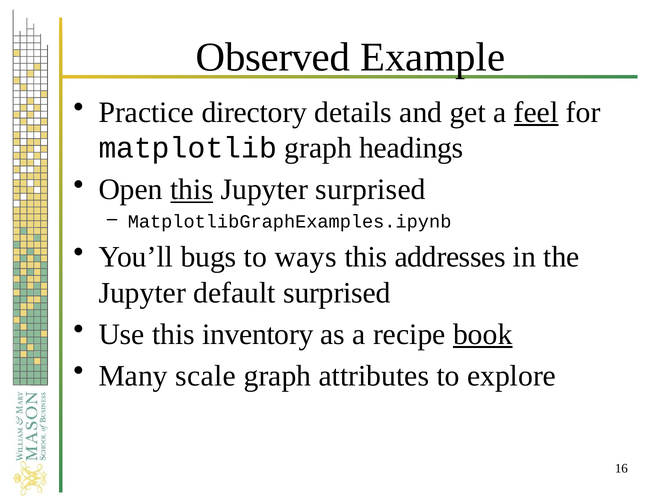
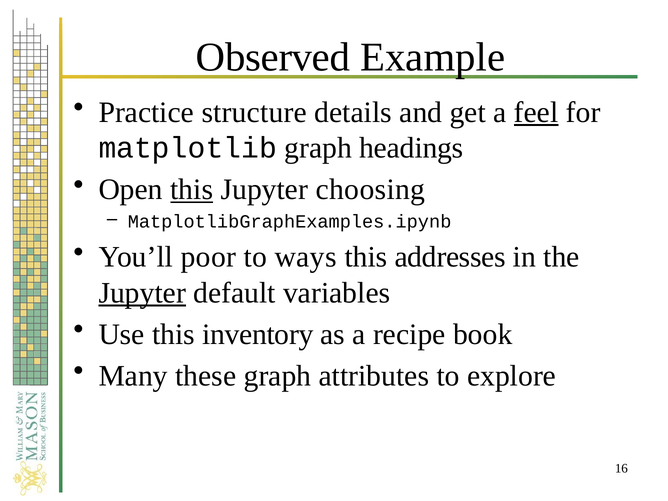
directory: directory -> structure (254, 112)
Jupyter surprised: surprised -> choosing (371, 190)
bugs: bugs -> poor (208, 257)
Jupyter underline: none -> present (142, 293)
default surprised: surprised -> variables (337, 293)
book underline: present -> none (483, 334)
scale: scale -> these (206, 376)
